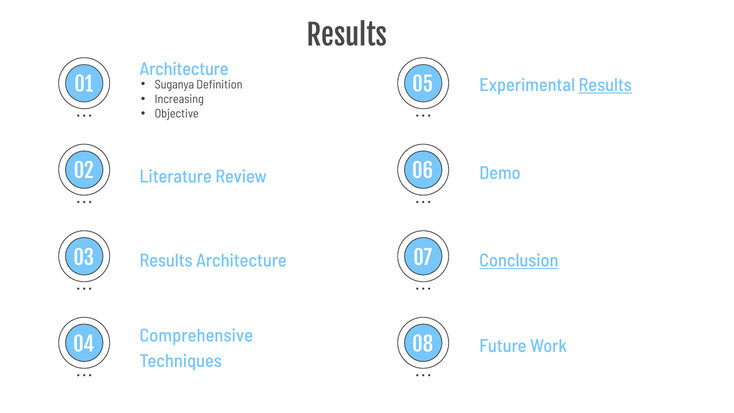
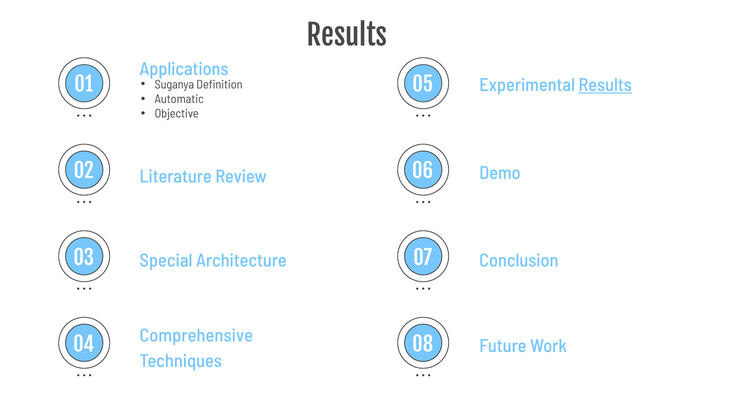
Architecture: Architecture -> Applications (184, 69)
Increasing: Increasing -> Automatic (179, 99)
Results: Results -> Special (166, 260)
Conclusion underline: present -> none (519, 260)
